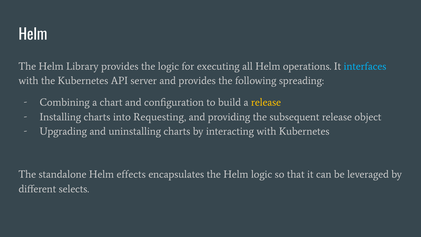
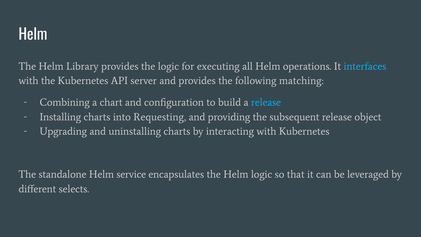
spreading: spreading -> matching (301, 81)
release colour: yellow -> light blue (266, 102)
effects: effects -> service (131, 174)
